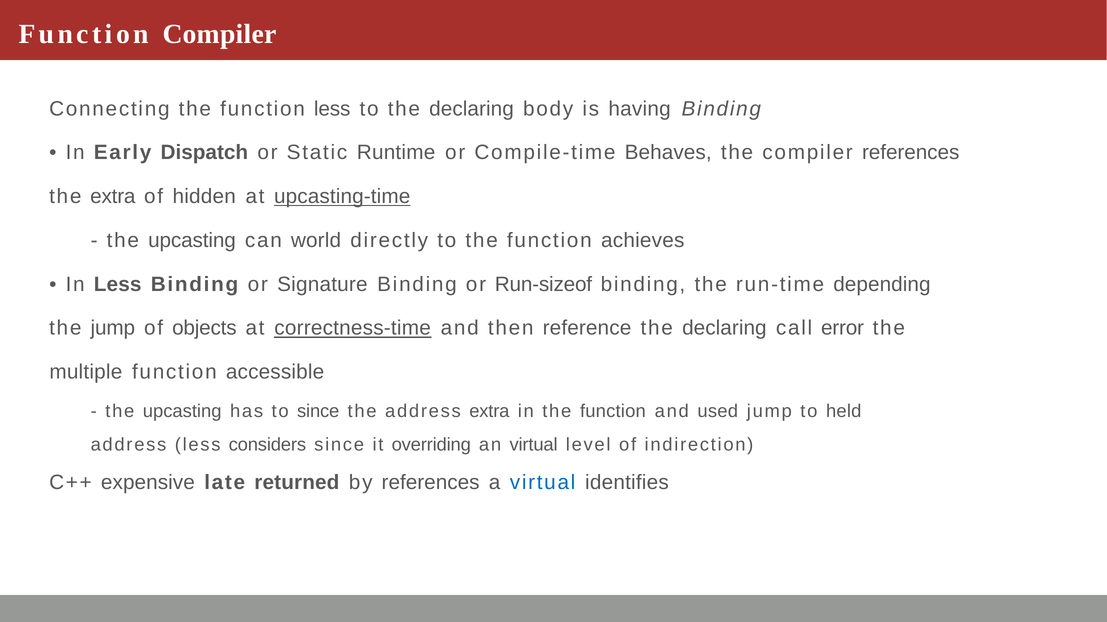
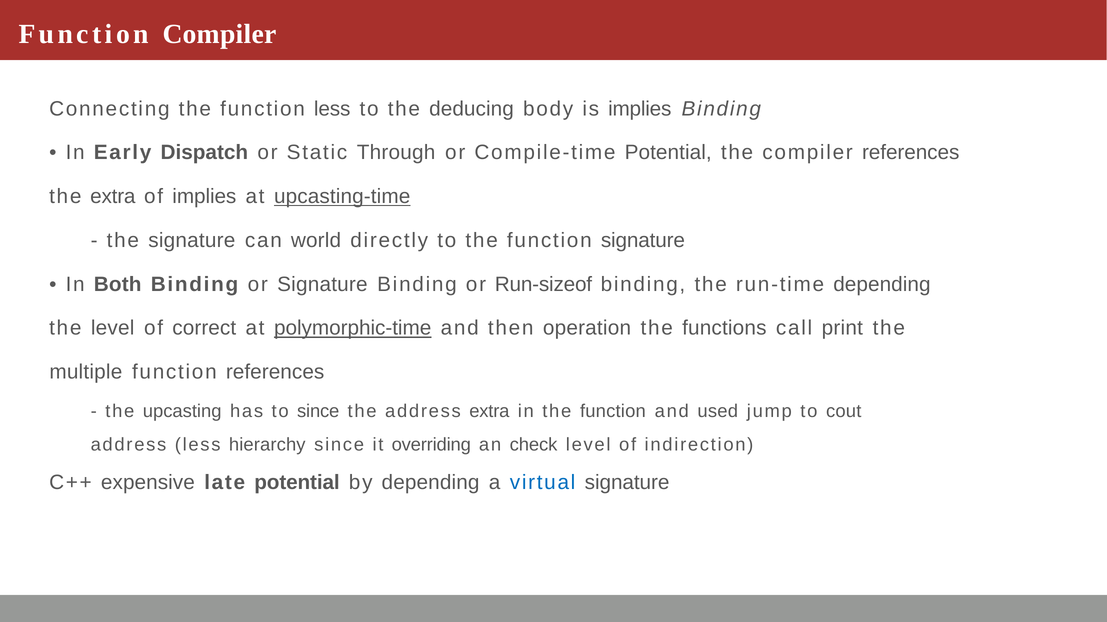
to the declaring: declaring -> deducing (472, 109)
is having: having -> implies (640, 109)
Runtime: Runtime -> Through (396, 153)
Compile-time Behaves: Behaves -> Potential (668, 153)
of hidden: hidden -> implies (204, 197)
upcasting: upcasting -> signature (192, 241)
function achieves: achieves -> signature (643, 241)
In Less: Less -> Both (118, 285)
the jump: jump -> level (113, 328)
objects: objects -> correct (204, 328)
correctness-time: correctness-time -> polymorphic-time (353, 328)
reference: reference -> operation (587, 328)
declaring: declaring -> functions (724, 328)
error: error -> print (842, 328)
function accessible: accessible -> references (275, 372)
held: held -> cout (844, 412)
considers: considers -> hierarchy (267, 445)
an virtual: virtual -> check (534, 445)
late returned: returned -> potential (297, 483)
by references: references -> depending (431, 483)
virtual identifies: identifies -> signature (627, 483)
